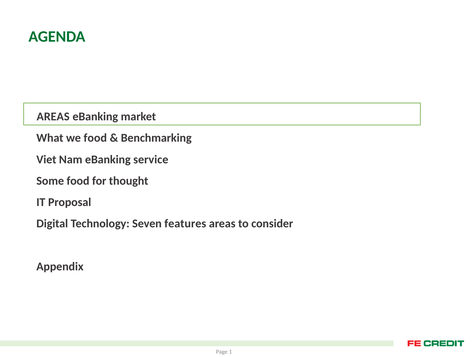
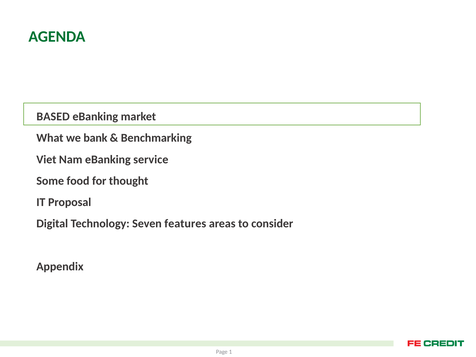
AREAS: AREAS -> BASED (53, 117)
we food: food -> bank (95, 138)
